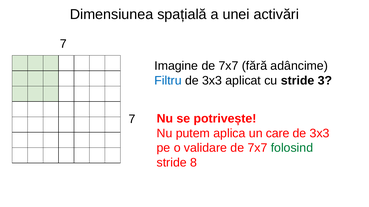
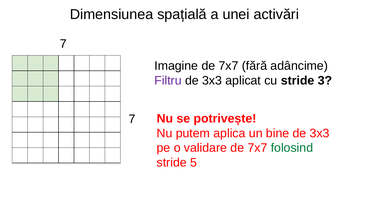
Filtru colour: blue -> purple (168, 81)
care: care -> bine (278, 134)
8: 8 -> 5 (194, 163)
